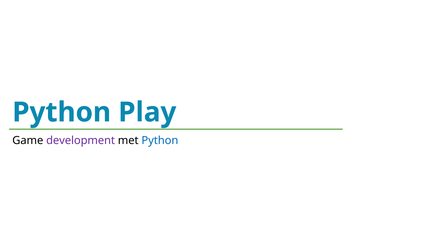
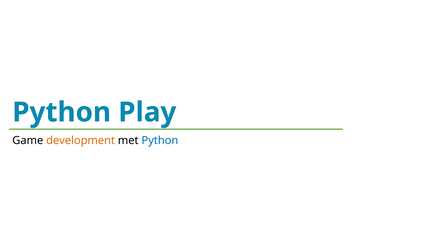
development colour: purple -> orange (81, 141)
